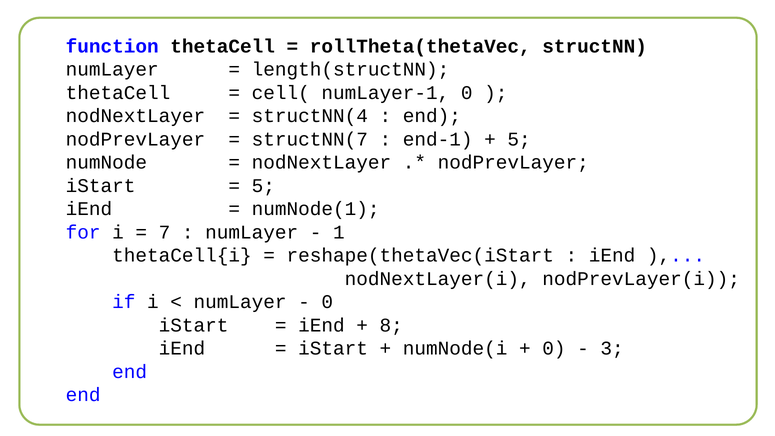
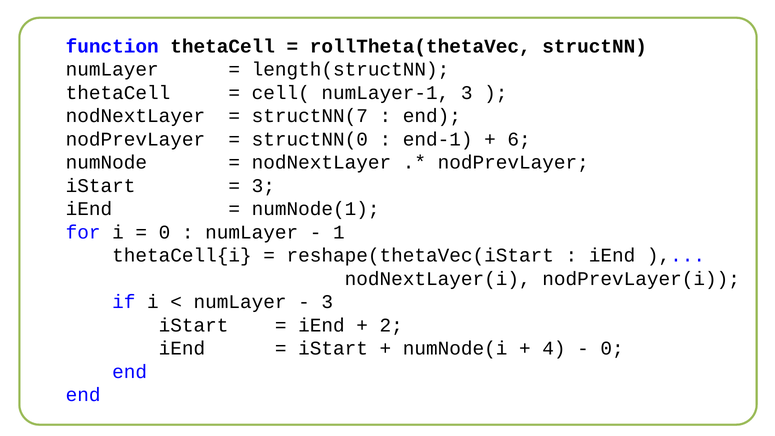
numLayer-1 0: 0 -> 3 (467, 93)
structNN(4: structNN(4 -> structNN(7 (310, 116)
structNN(7: structNN(7 -> structNN(0 (310, 139)
5: 5 -> 6 (519, 139)
5: 5 -> 3 (263, 186)
7: 7 -> 0 (165, 232)
0: 0 -> 3 (327, 302)
8: 8 -> 2 (391, 325)
0: 0 -> 4 (554, 349)
3: 3 -> 0 (612, 349)
